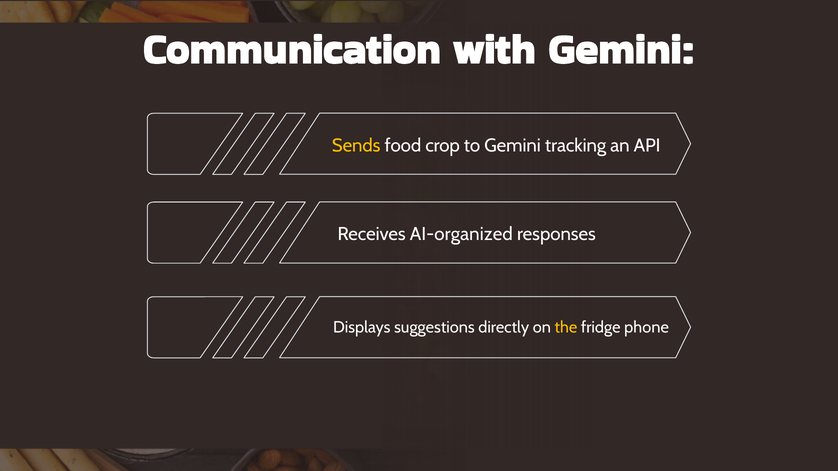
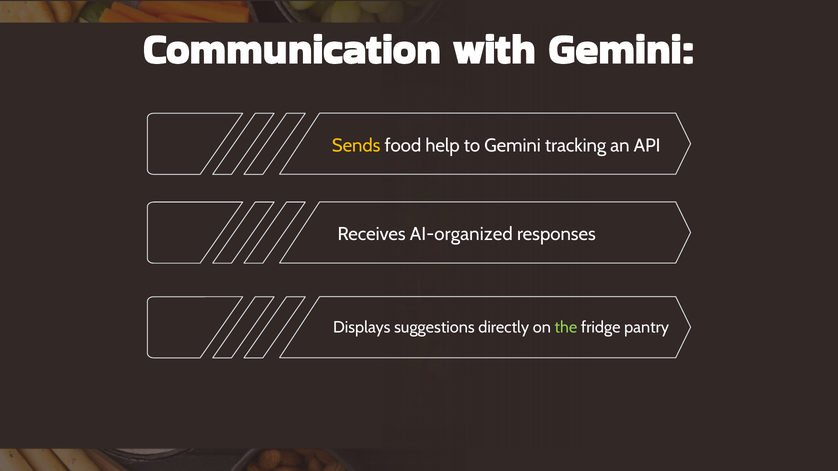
crop: crop -> help (443, 146)
the colour: yellow -> light green (566, 328)
phone: phone -> pantry (647, 328)
